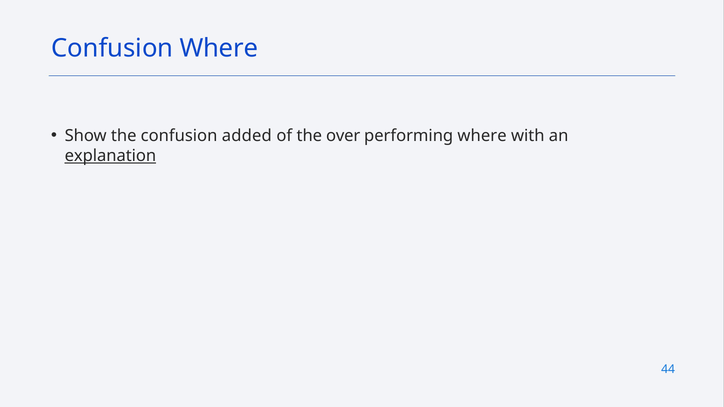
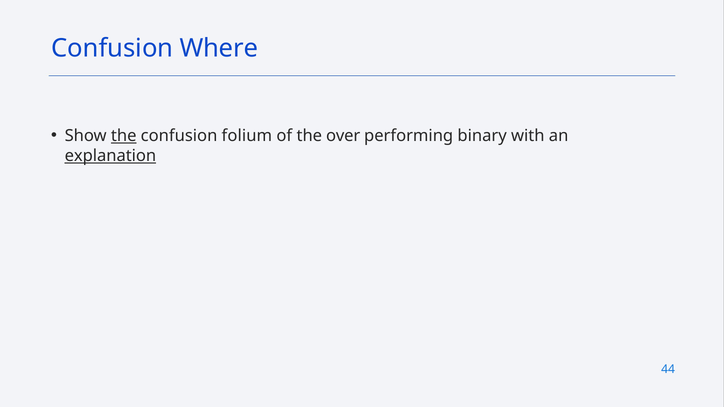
the underline: none -> present (124, 136)
added: added -> folium (247, 136)
performing where: where -> binary (482, 136)
